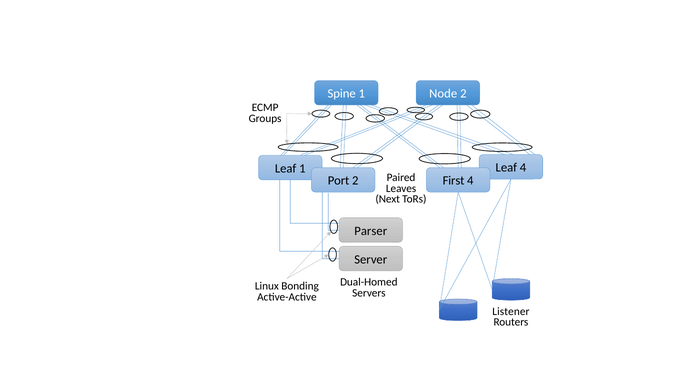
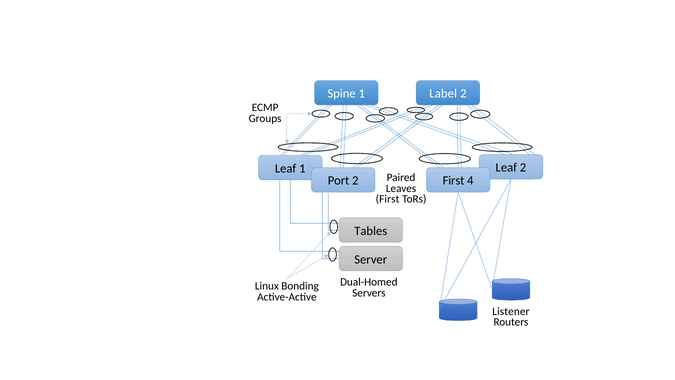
Node: Node -> Label (443, 94)
Leaf 4: 4 -> 2 (523, 168)
Next: Next -> First (388, 199)
Parser: Parser -> Tables (371, 231)
